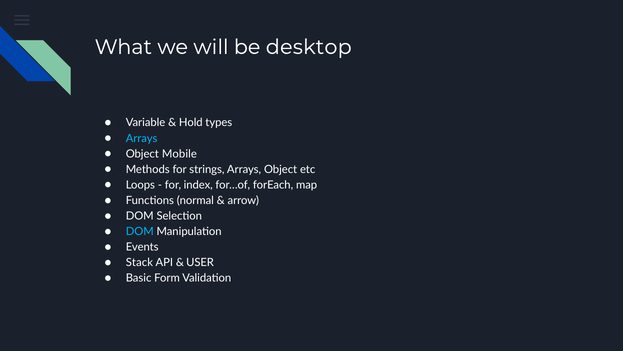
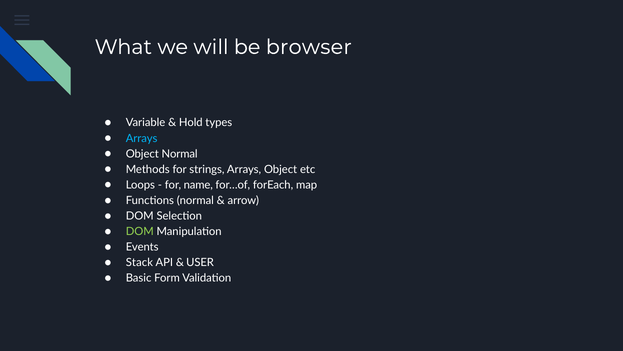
desktop: desktop -> browser (309, 47)
Object Mobile: Mobile -> Normal (180, 154)
index: index -> name (198, 185)
DOM colour: light blue -> light green (140, 231)
